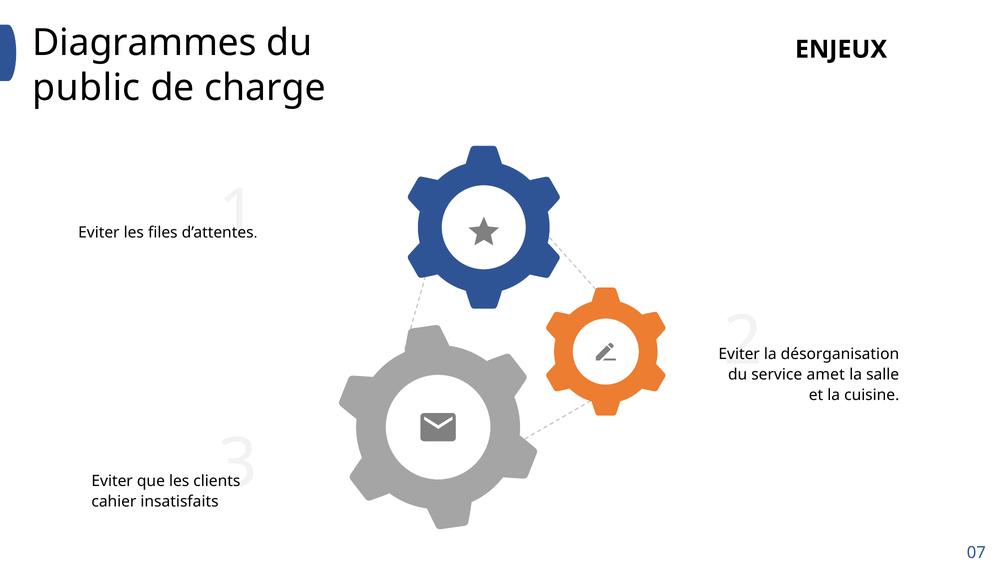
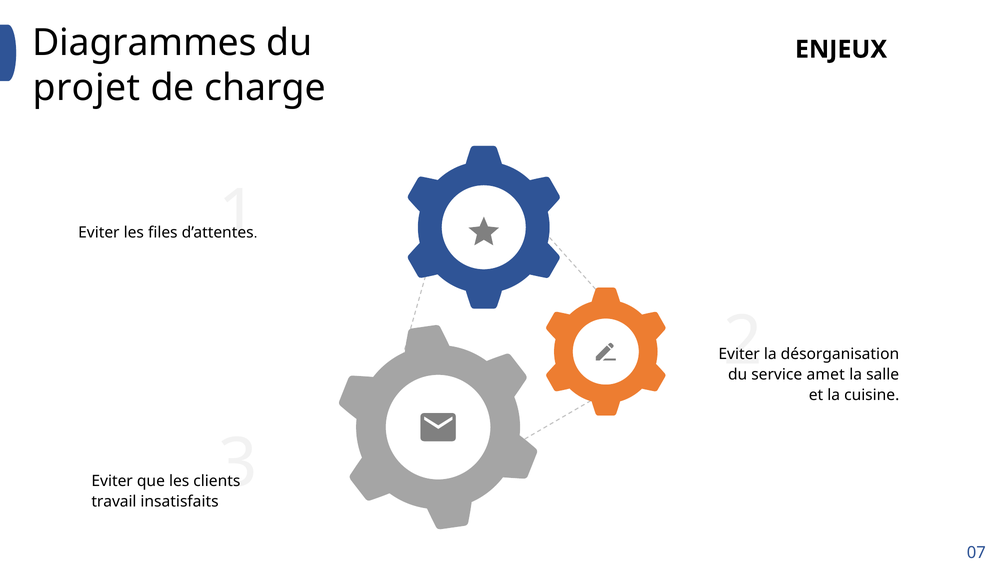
public: public -> projet (86, 88)
cahier: cahier -> travail (114, 501)
